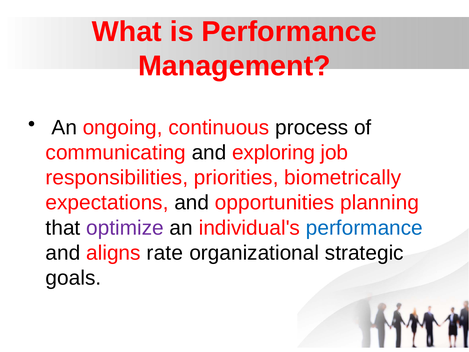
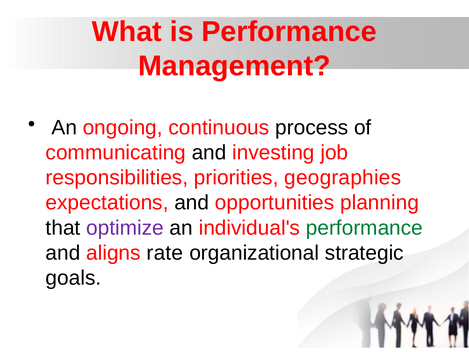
exploring: exploring -> investing (273, 153)
biometrically: biometrically -> geographies (343, 178)
performance colour: blue -> green (364, 228)
